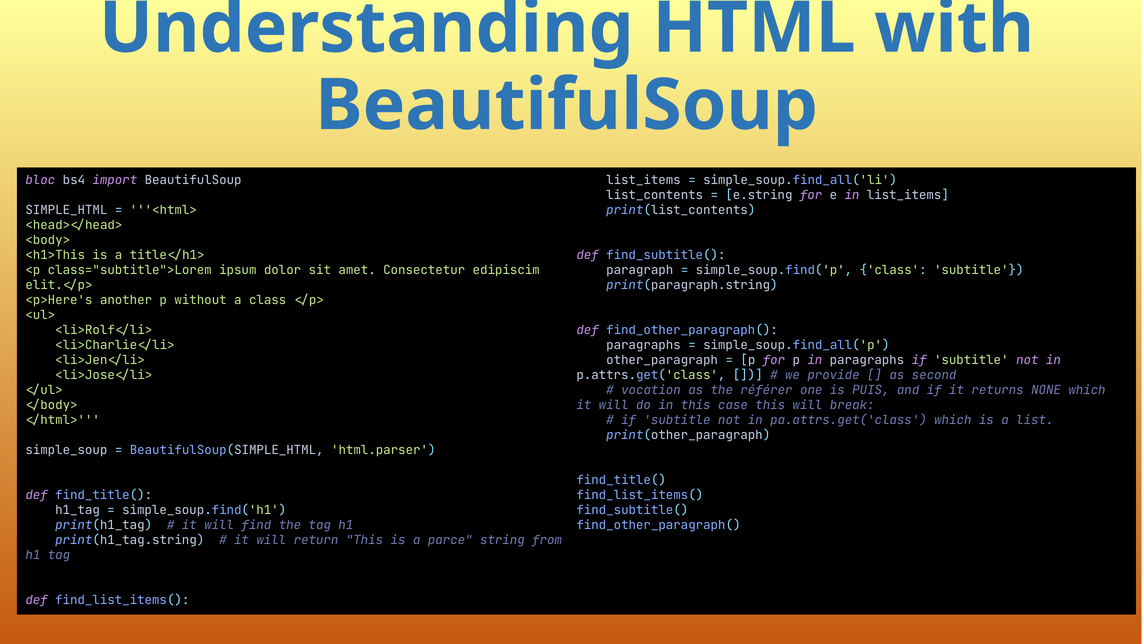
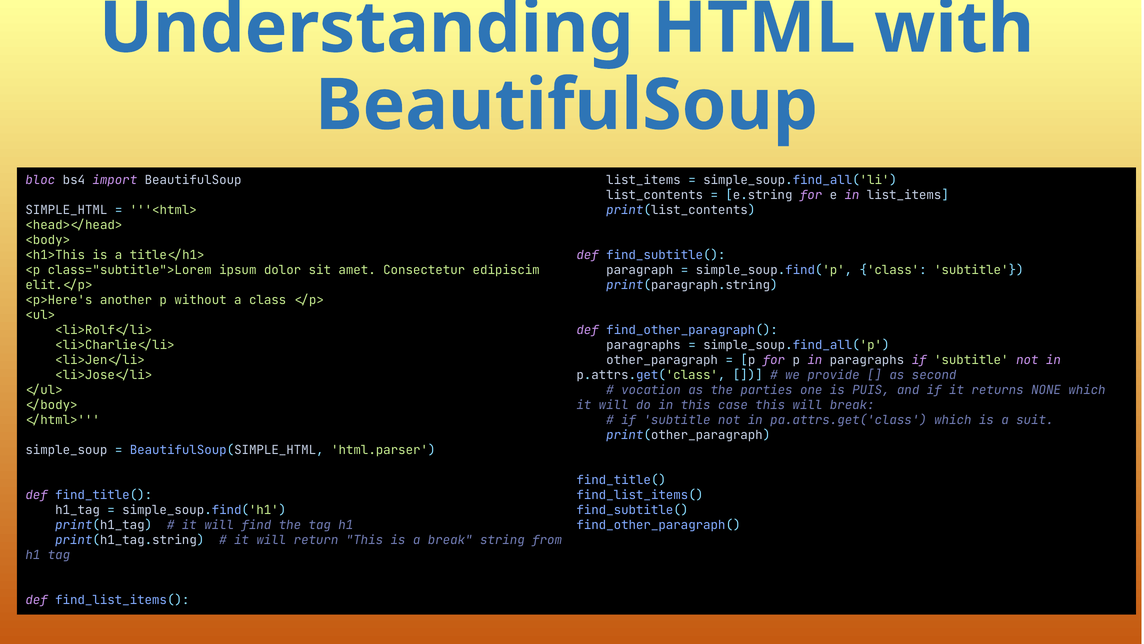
référer: référer -> parties (766, 390)
list: list -> suit (1035, 420)
a parce: parce -> break (450, 540)
